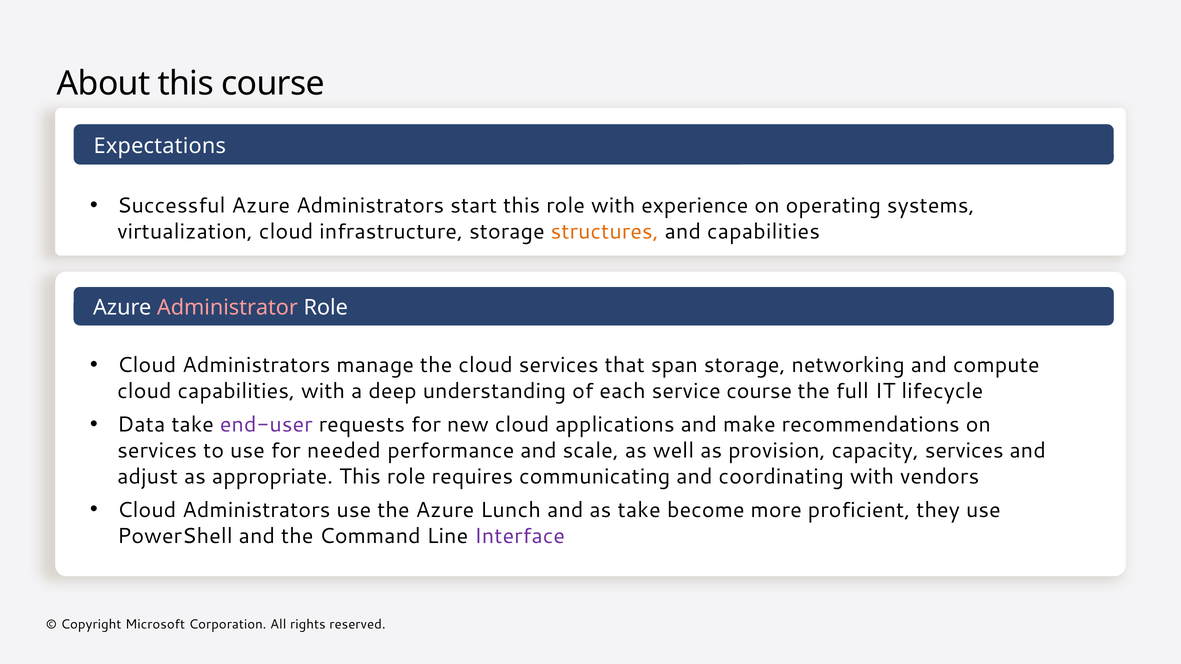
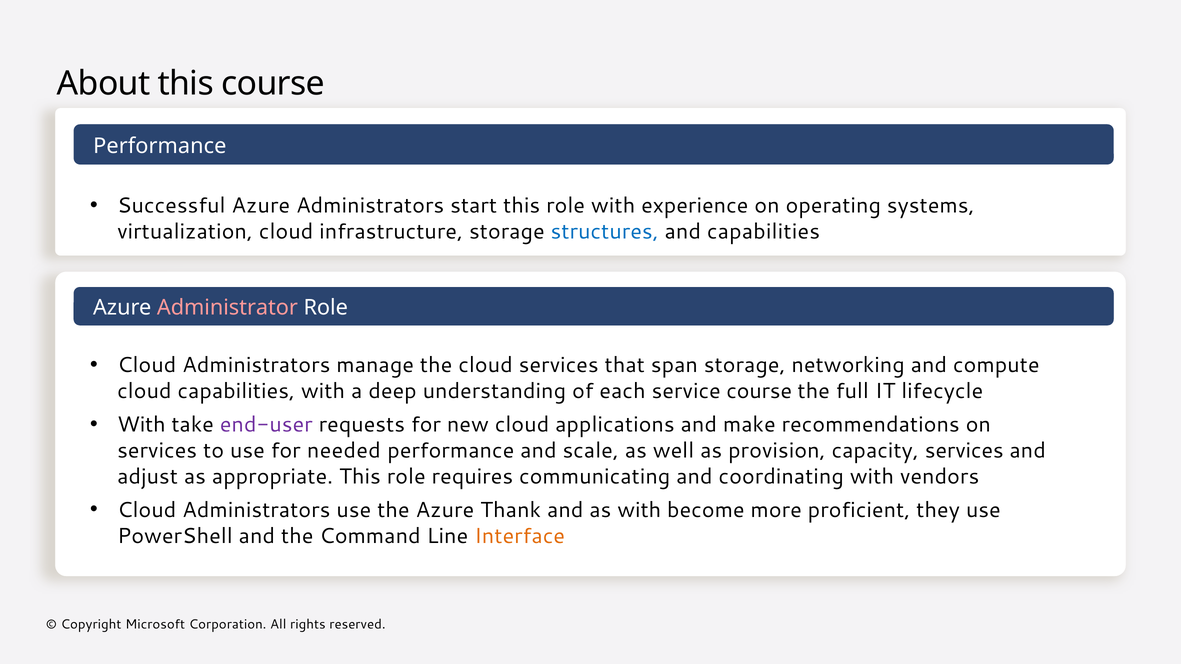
Expectations: Expectations -> Performance (160, 146)
structures colour: orange -> blue (605, 232)
Data: Data -> With (141, 425)
Lunch: Lunch -> Thank (511, 510)
as take: take -> with (639, 510)
Interface colour: purple -> orange (520, 536)
